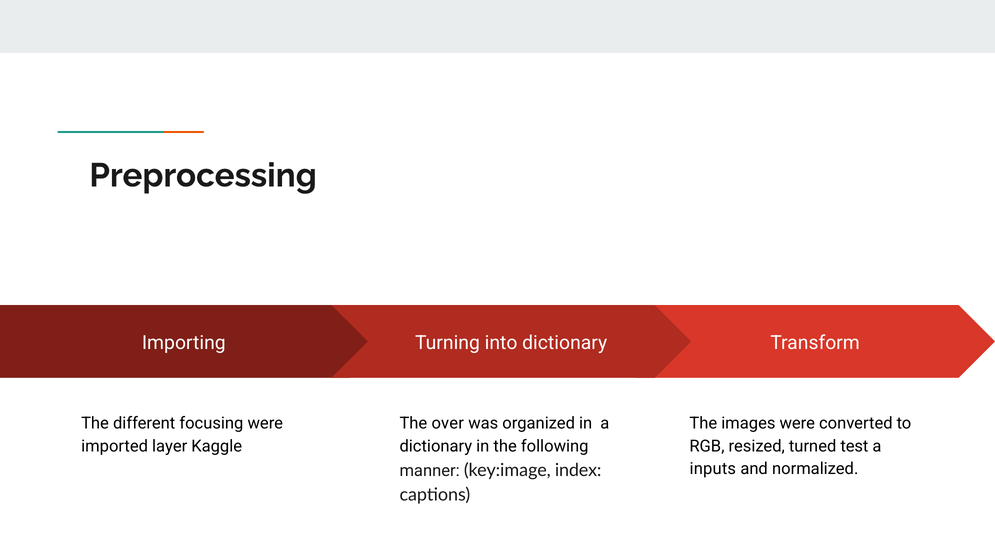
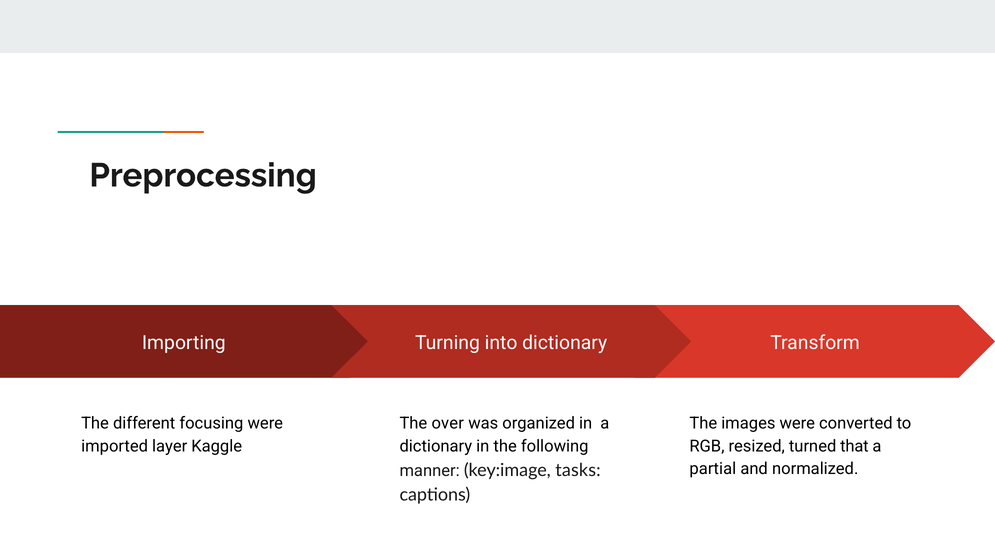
test: test -> that (854, 447)
inputs: inputs -> partial (713, 470)
index: index -> tasks (578, 471)
